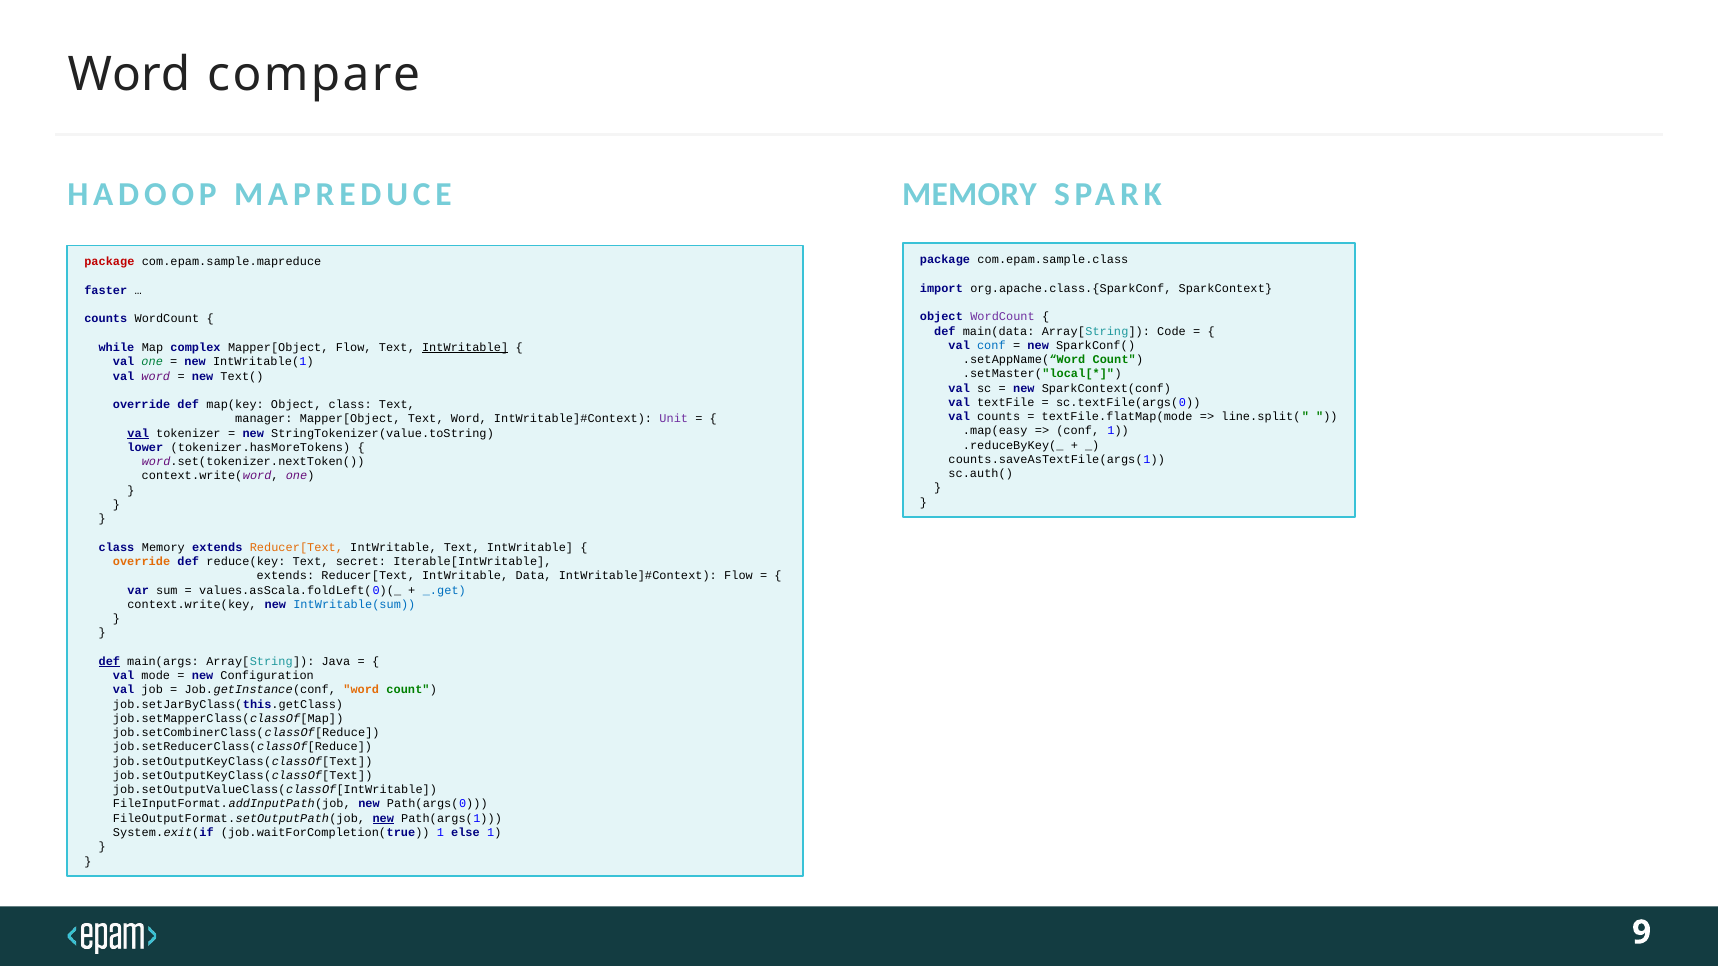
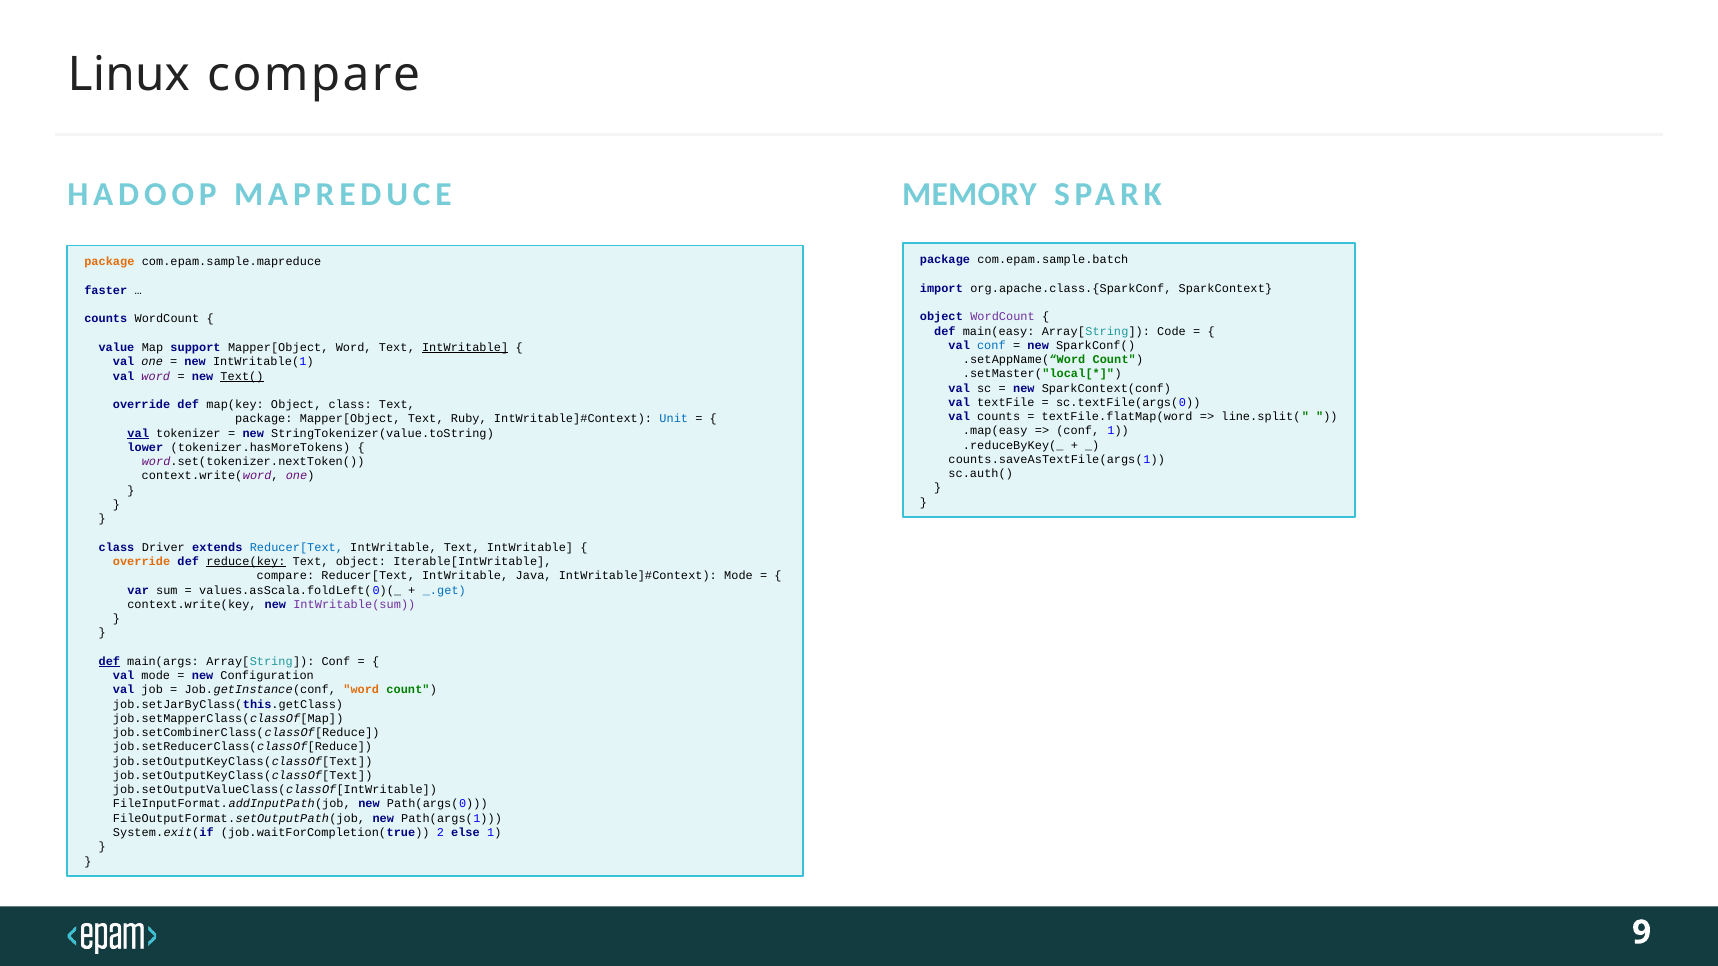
Word: Word -> Linux (129, 75)
com.epam.sample.class: com.epam.sample.class -> com.epam.sample.batch (1053, 260)
package colour: red -> orange (109, 262)
main(data: main(data -> main(easy (999, 331)
while: while -> value (116, 348)
complex: complex -> support (196, 348)
Mapper[Object Flow: Flow -> Word (354, 348)
one colour: green -> black (152, 362)
Text( underline: none -> present (242, 376)
textFile.flatMap(mode: textFile.flatMap(mode -> textFile.flatMap(word (1117, 417)
manager: manager -> package (264, 419)
Text Word: Word -> Ruby (469, 419)
Unit colour: purple -> blue (674, 419)
class Memory: Memory -> Driver (163, 548)
Reducer[Text colour: orange -> blue (296, 548)
reduce(key underline: none -> present (246, 562)
Text secret: secret -> object (361, 562)
extends: extends -> compare (285, 576)
Data: Data -> Java (534, 576)
Flow: Flow -> Mode (739, 576)
IntWritable(sum colour: blue -> purple (354, 605)
Array[String Java: Java -> Conf (336, 662)
new underline: present -> none (383, 819)
job.waitForCompletion(true 1: 1 -> 2 (440, 833)
